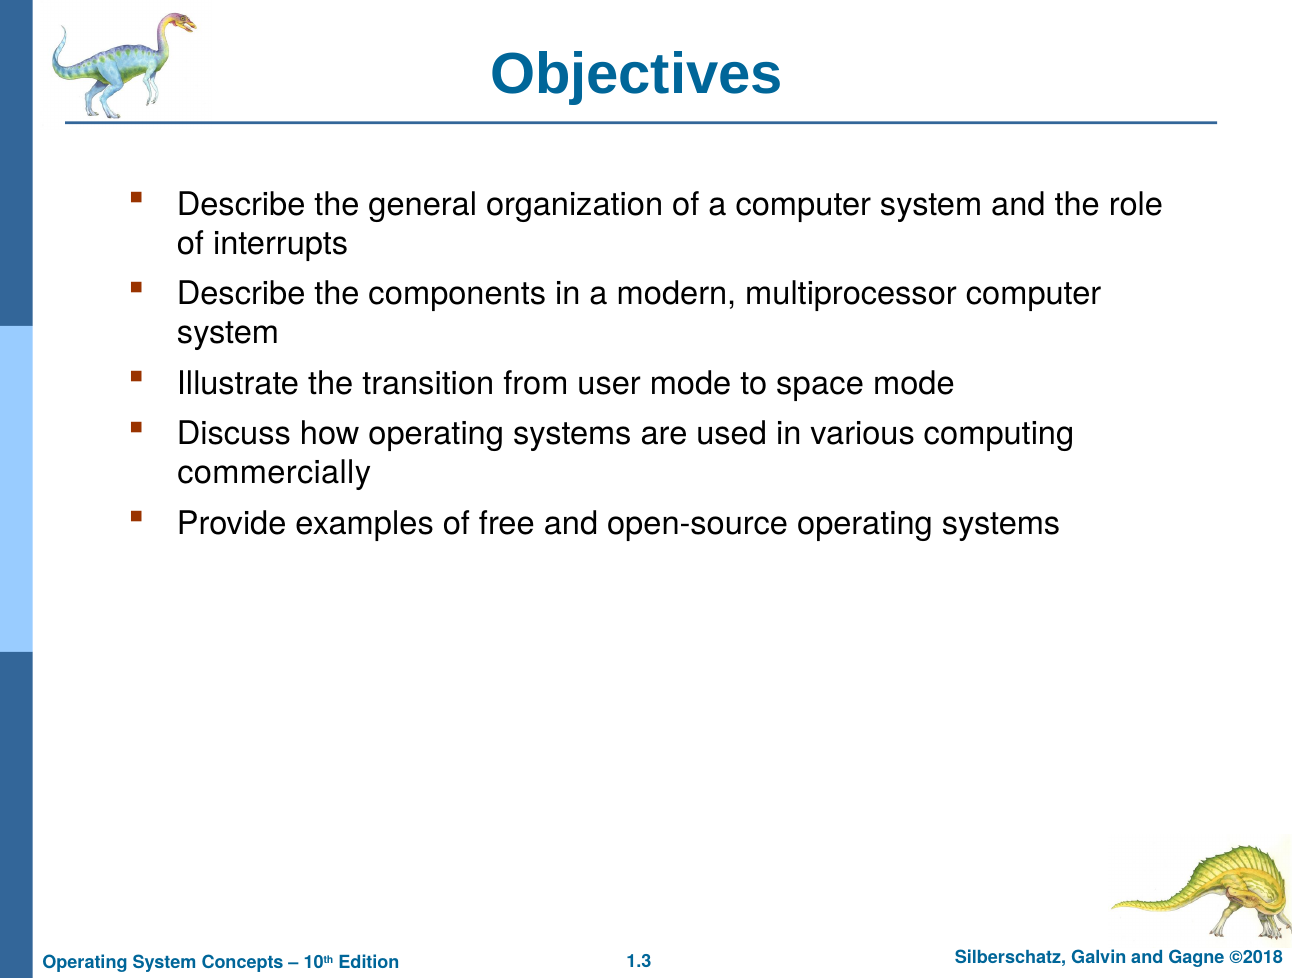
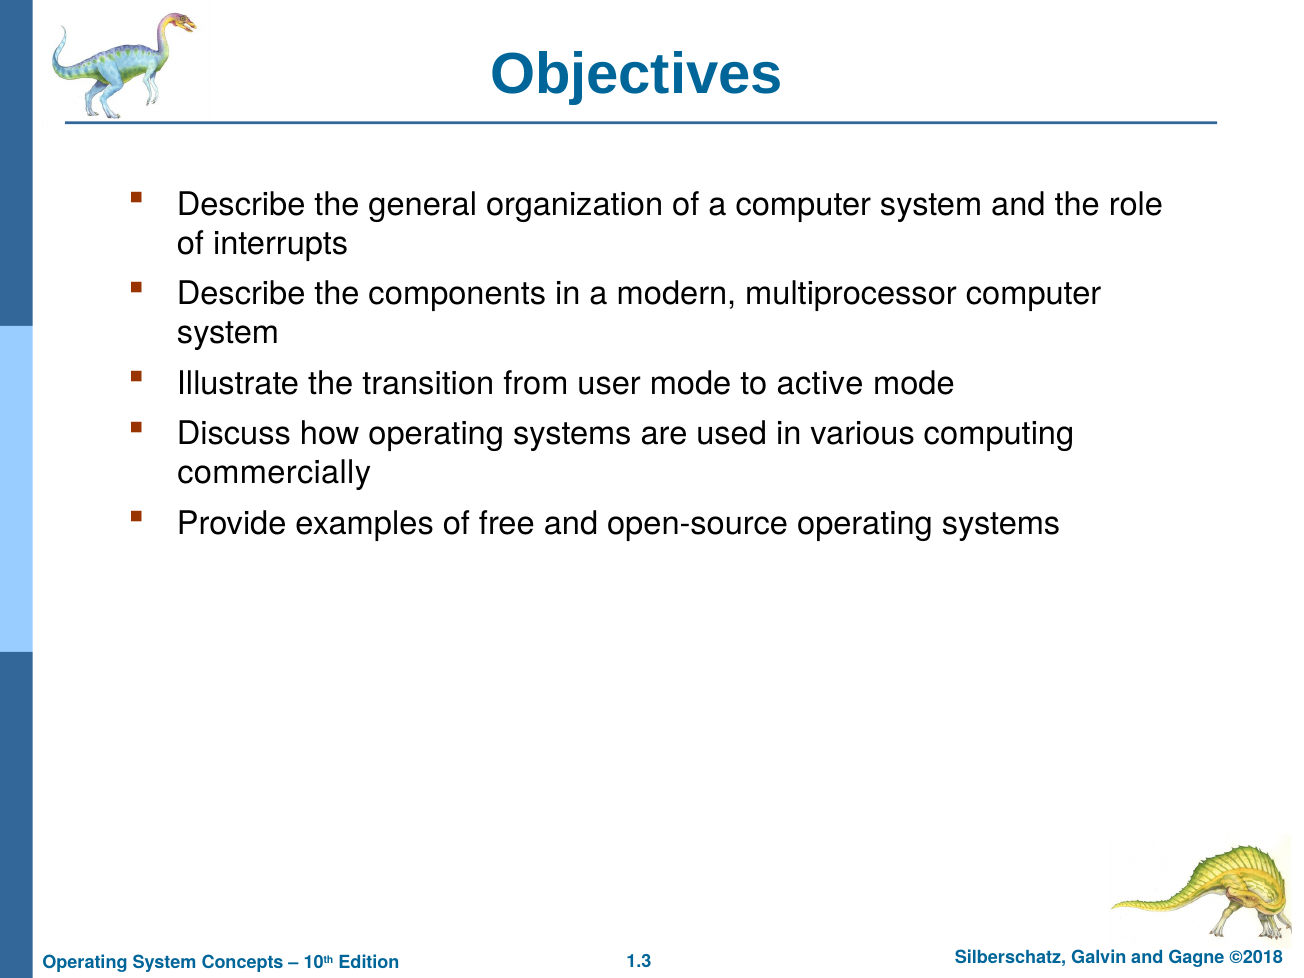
space: space -> active (820, 384)
